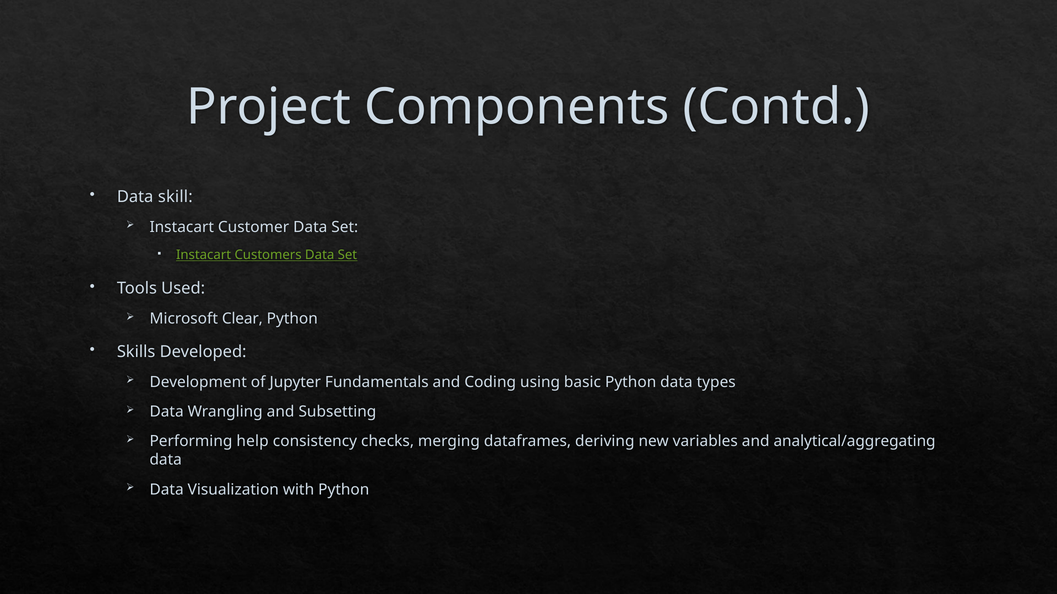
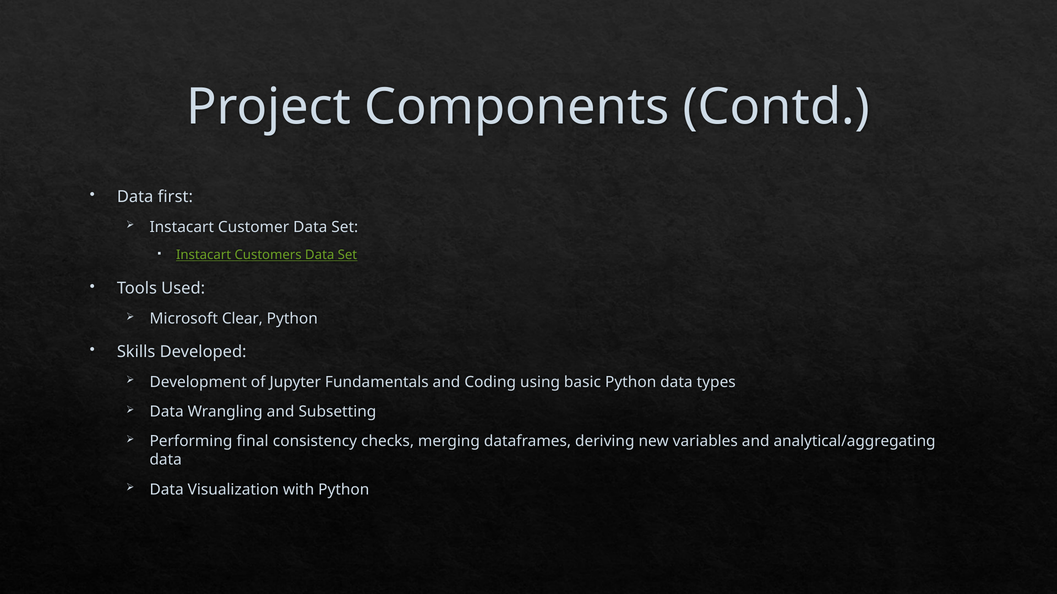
skill: skill -> first (175, 197)
help: help -> final (253, 442)
